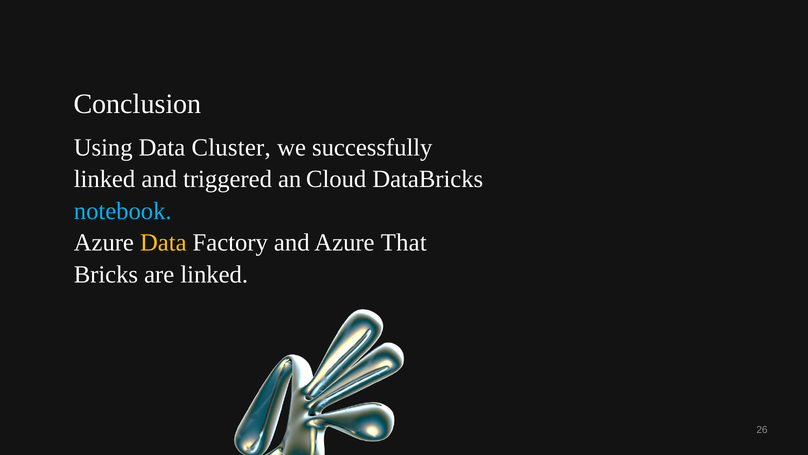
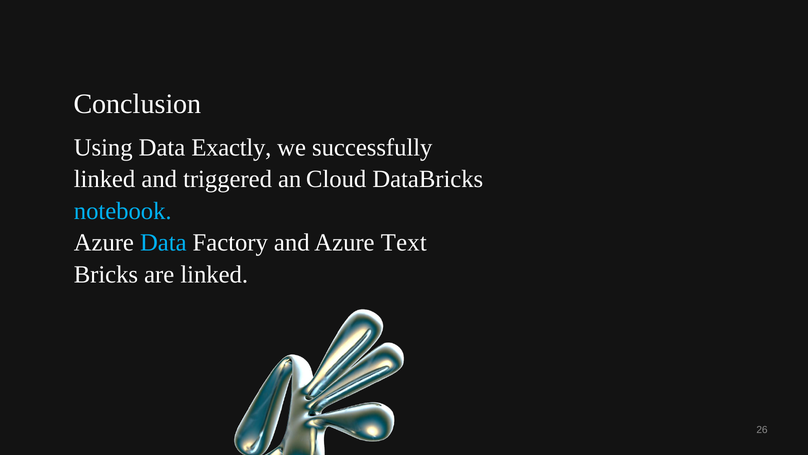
Cluster: Cluster -> Exactly (231, 147)
Data colour: yellow -> light blue (163, 242)
That: That -> Text (404, 242)
